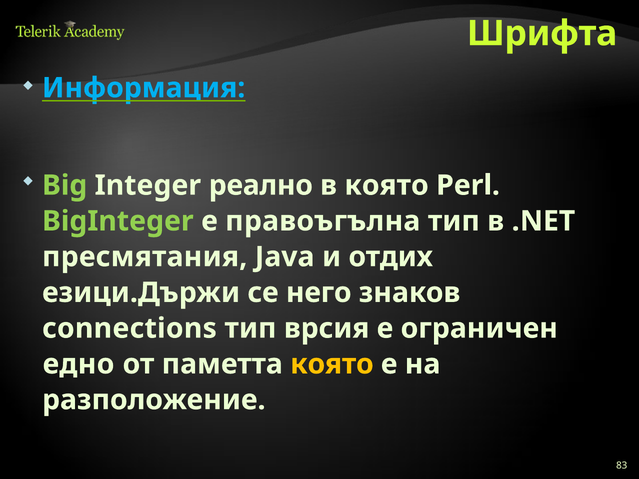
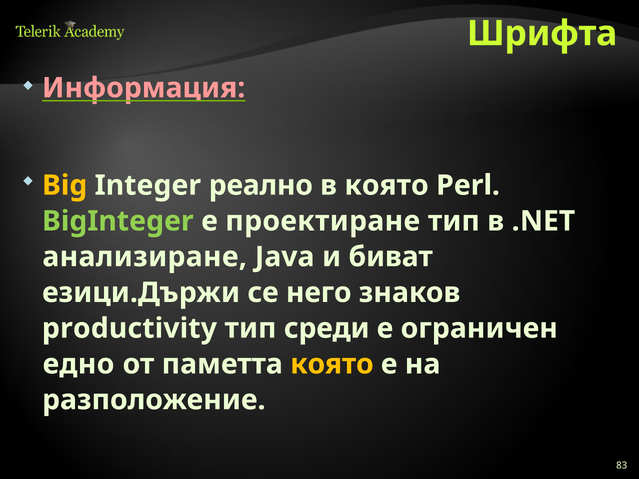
Информация colour: light blue -> pink (144, 88)
Big colour: light green -> yellow (65, 185)
правоъгълна: правоъгълна -> проектиране (323, 221)
пресмятания: пресмятания -> анализиране (145, 257)
отдих: отдих -> биват (391, 257)
connections: connections -> productivity (129, 329)
врсия: врсия -> среди (327, 329)
